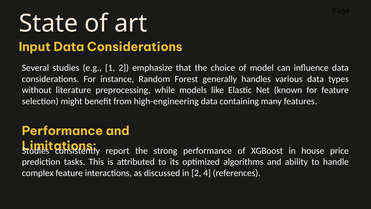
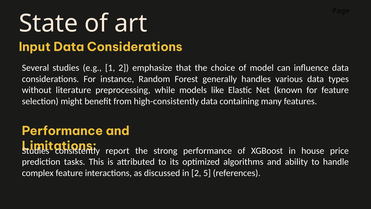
high-engineering: high-engineering -> high-consistently (166, 101)
4: 4 -> 5 (207, 173)
